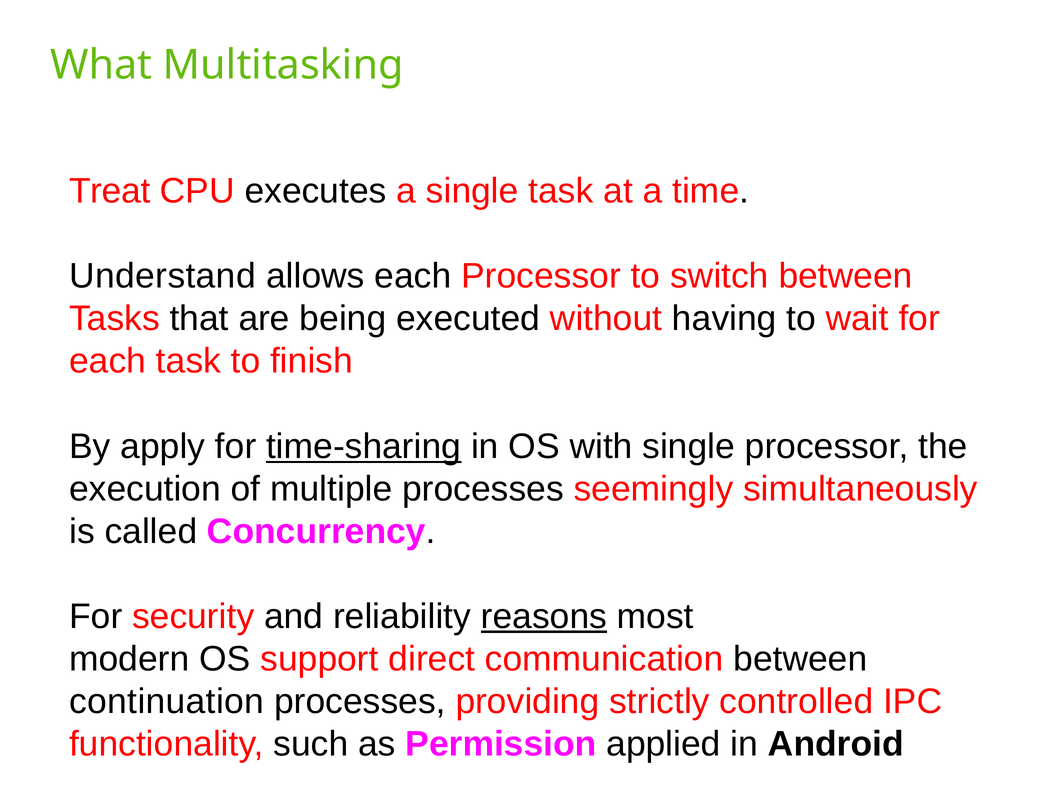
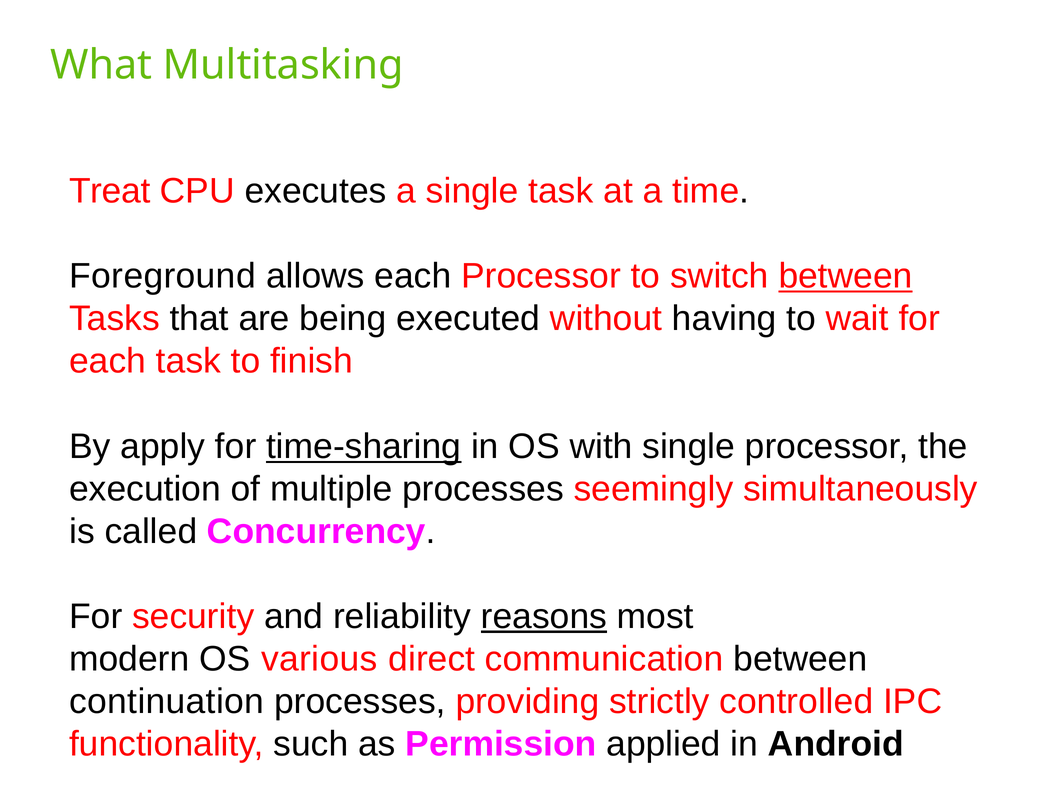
Understand: Understand -> Foreground (163, 276)
between underline: none -> present (846, 276)
support: support -> various (319, 659)
